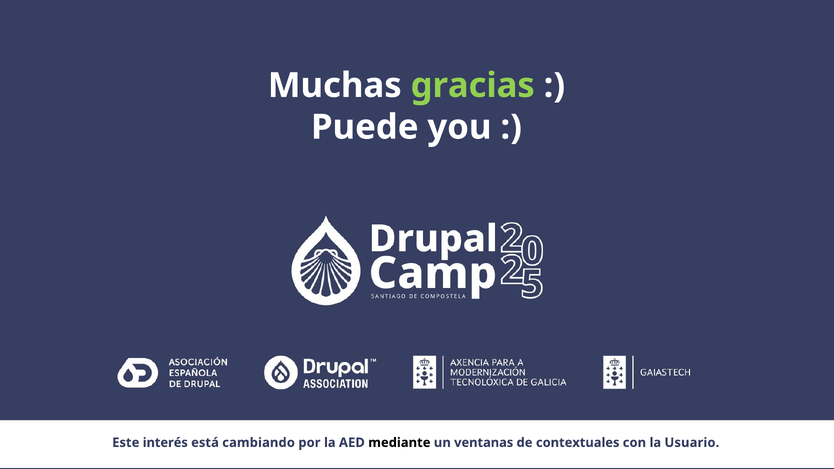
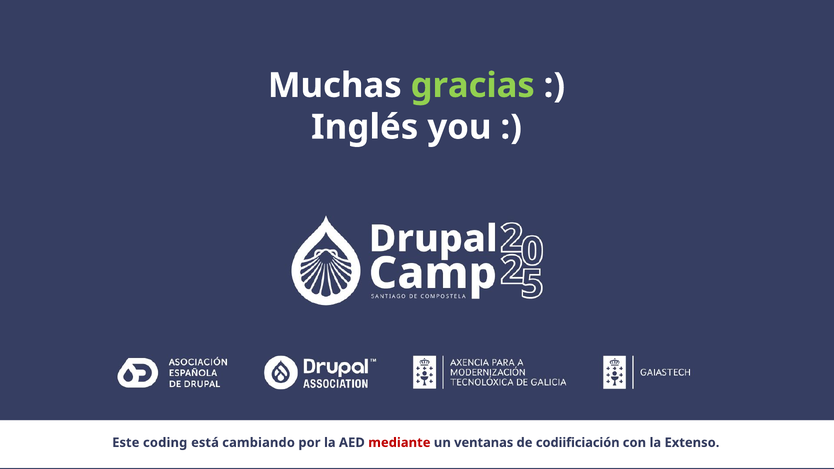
Puede: Puede -> Inglés (365, 127)
interés: interés -> coding (165, 443)
mediante colour: black -> red (399, 443)
contextuales: contextuales -> codiificiación (578, 443)
Usuario: Usuario -> Extenso (692, 443)
